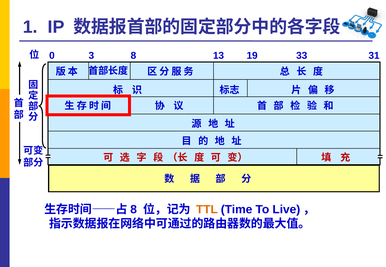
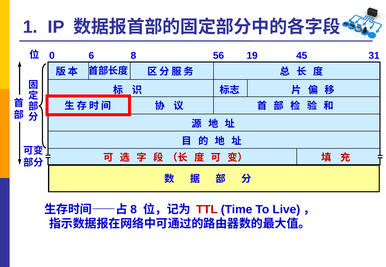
3: 3 -> 6 (91, 56)
13: 13 -> 56 (219, 56)
33: 33 -> 45 (302, 56)
TTL colour: orange -> red (207, 210)
